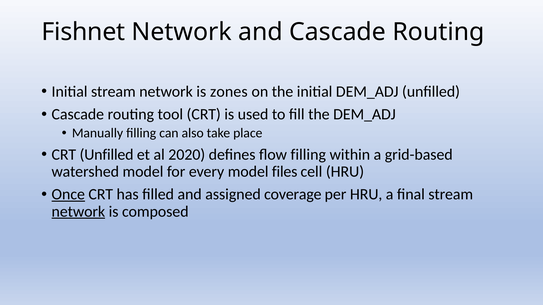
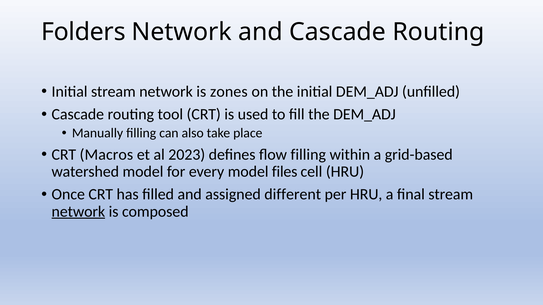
Fishnet: Fishnet -> Folders (83, 32)
CRT Unfilled: Unfilled -> Macros (106, 155)
2020: 2020 -> 2023 (187, 155)
Once underline: present -> none (68, 195)
coverage: coverage -> different (293, 195)
